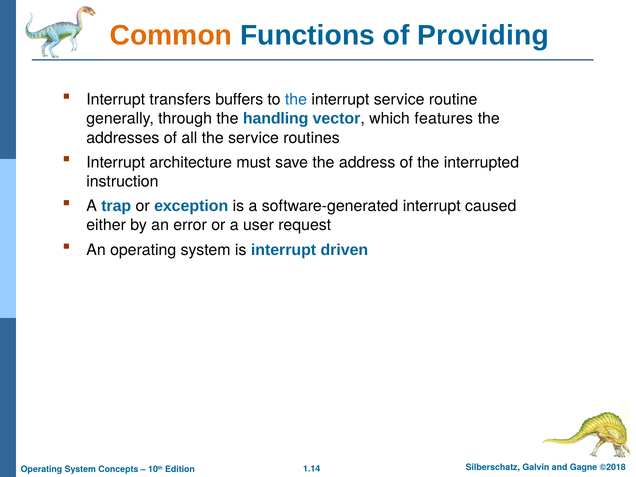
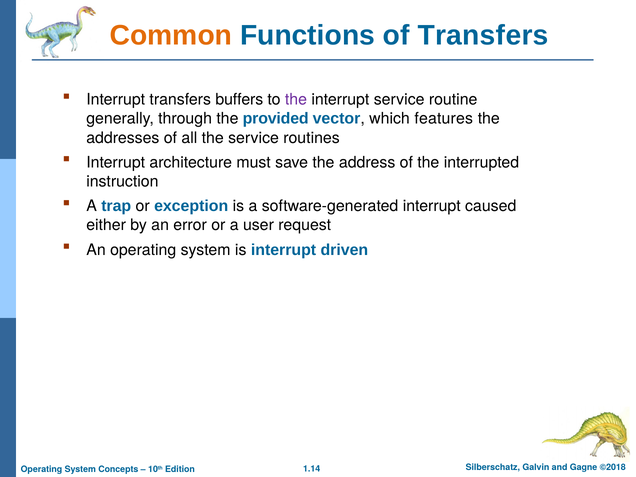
of Providing: Providing -> Transfers (483, 35)
the colour: blue -> purple (296, 100)
handling: handling -> provided (276, 119)
